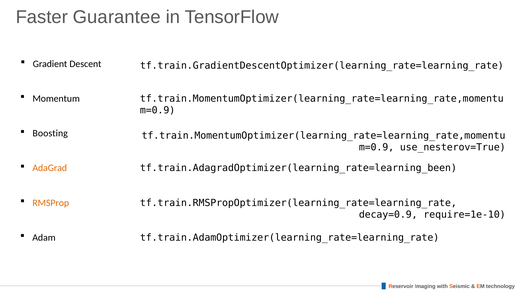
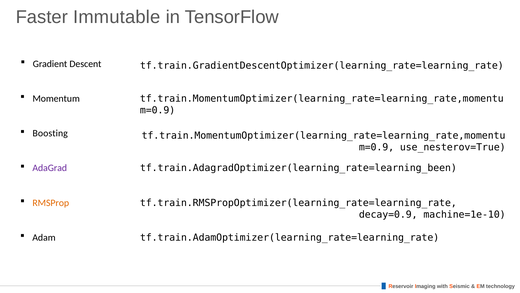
Guarantee: Guarantee -> Immutable (117, 17)
AdaGrad colour: orange -> purple (50, 168)
require=1e-10: require=1e-10 -> machine=1e-10 (465, 214)
